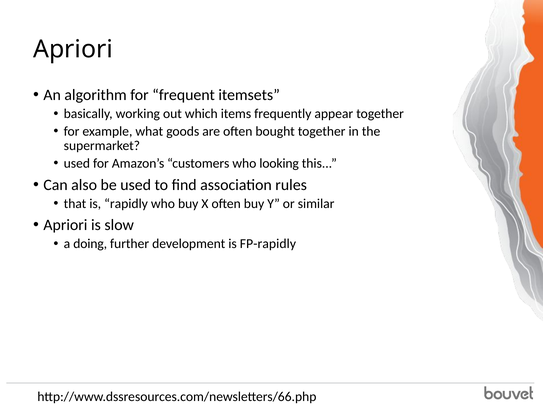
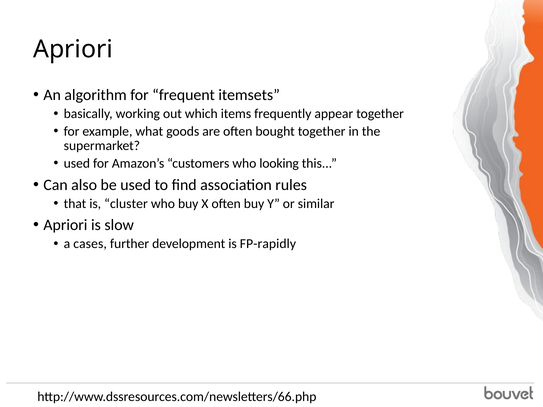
rapidly: rapidly -> cluster (126, 204)
doing: doing -> cases (90, 244)
